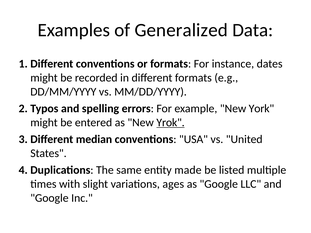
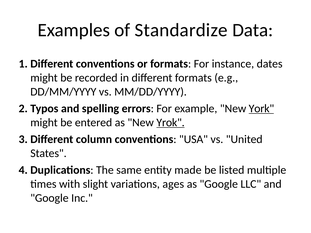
Generalized: Generalized -> Standardize (181, 30)
York underline: none -> present (261, 109)
median: median -> column (94, 139)
